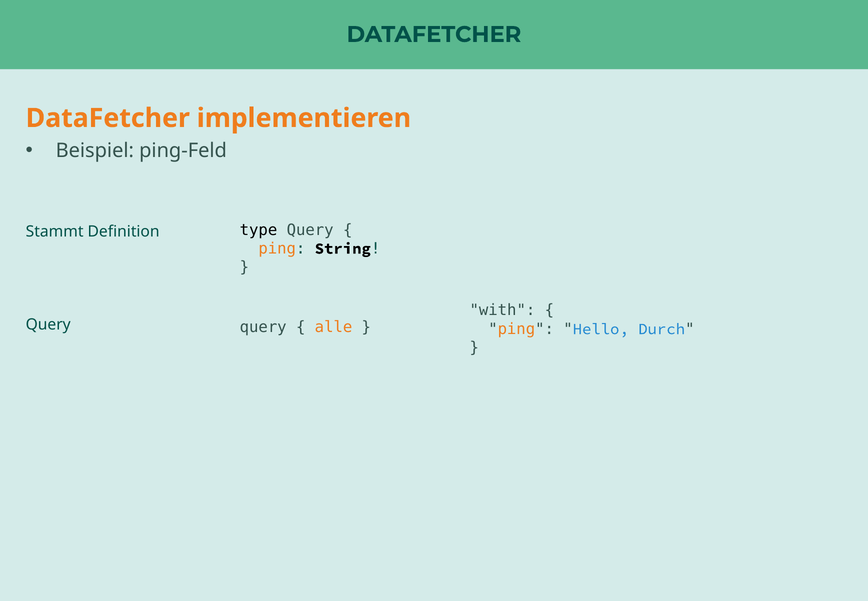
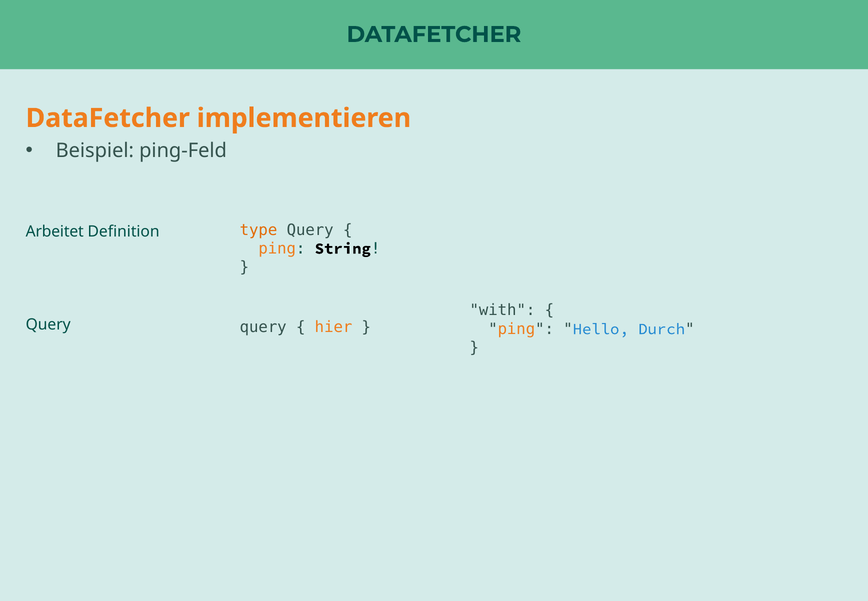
type colour: black -> orange (258, 230)
Stammt: Stammt -> Arbeitet (55, 232)
alle: alle -> hier (334, 327)
